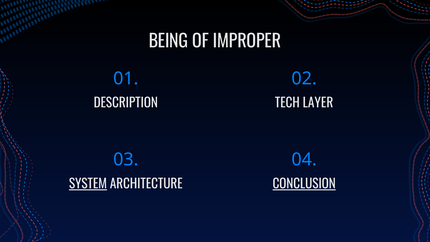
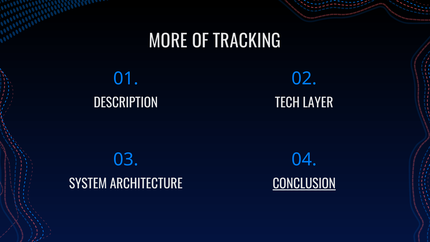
BEING: BEING -> MORE (168, 42)
IMPROPER: IMPROPER -> TRACKING (247, 42)
SYSTEM underline: present -> none (88, 184)
